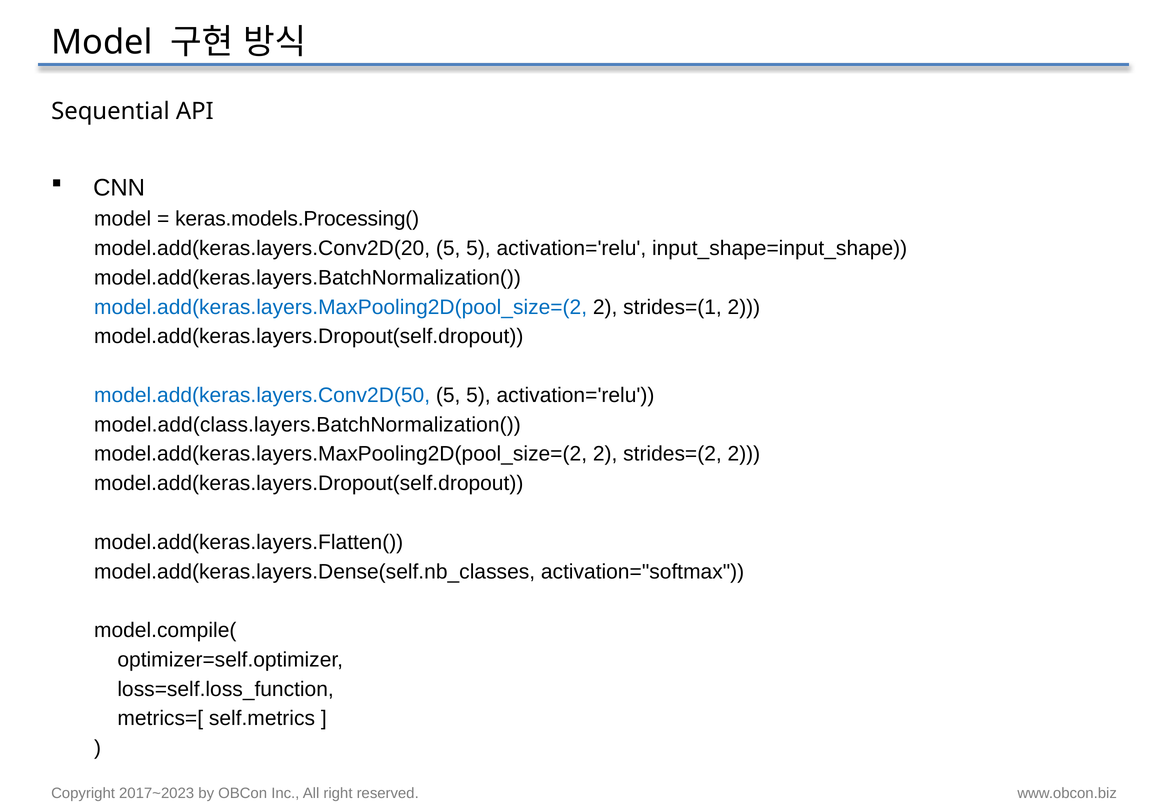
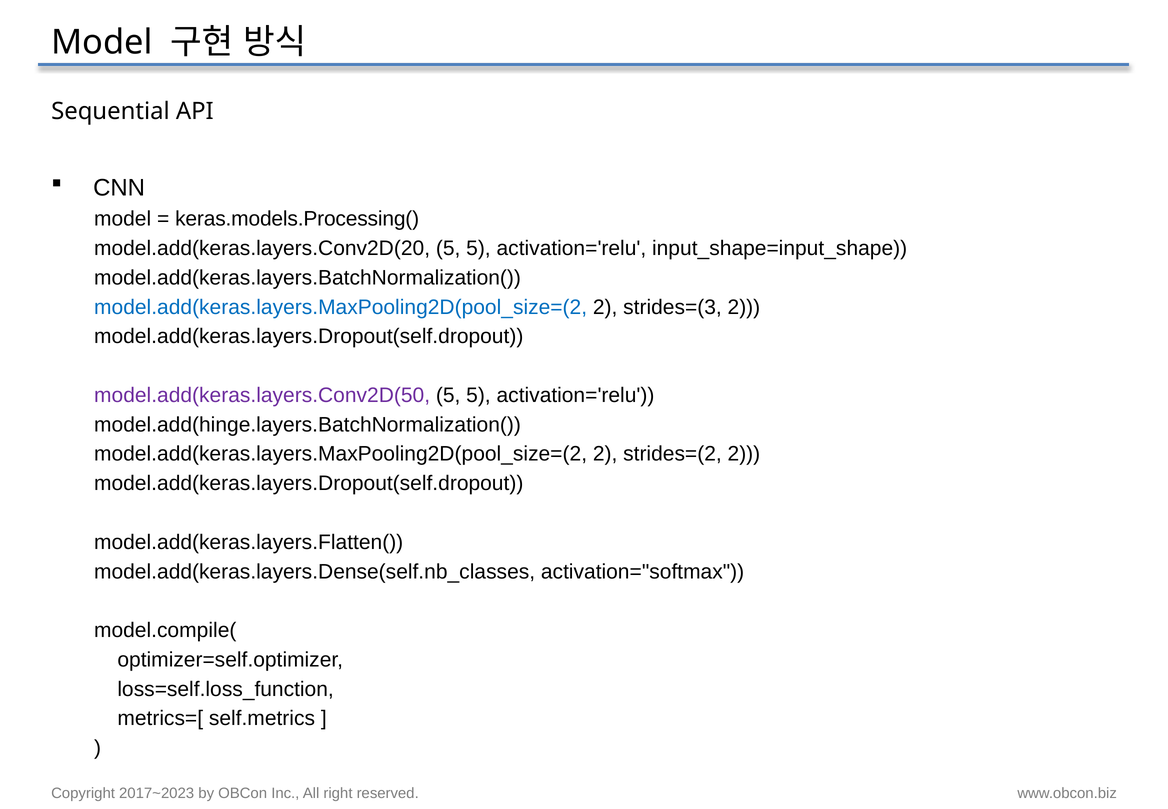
strides=(1: strides=(1 -> strides=(3 (672, 307)
model.add(keras.layers.Conv2D(50 colour: blue -> purple (262, 395)
model.add(class.layers.BatchNormalization(: model.add(class.layers.BatchNormalization( -> model.add(hinge.layers.BatchNormalization( (308, 424)
